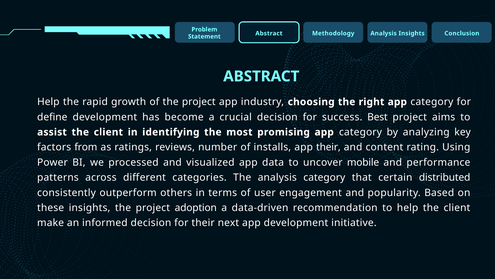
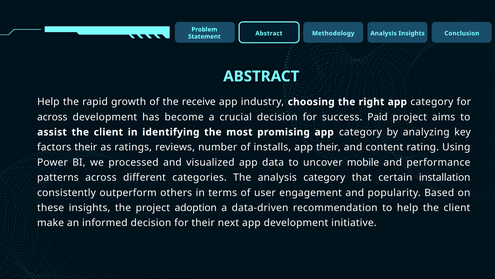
of the project: project -> receive (199, 102)
define: define -> across (52, 117)
Best: Best -> Paid (378, 117)
factors from: from -> their (86, 147)
distributed: distributed -> installation (445, 177)
